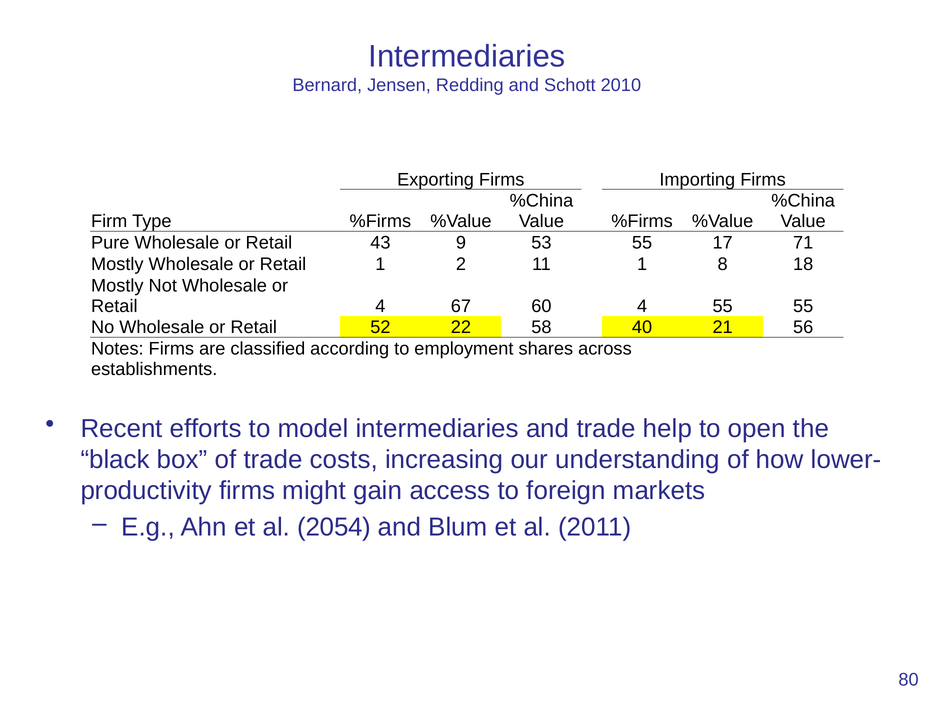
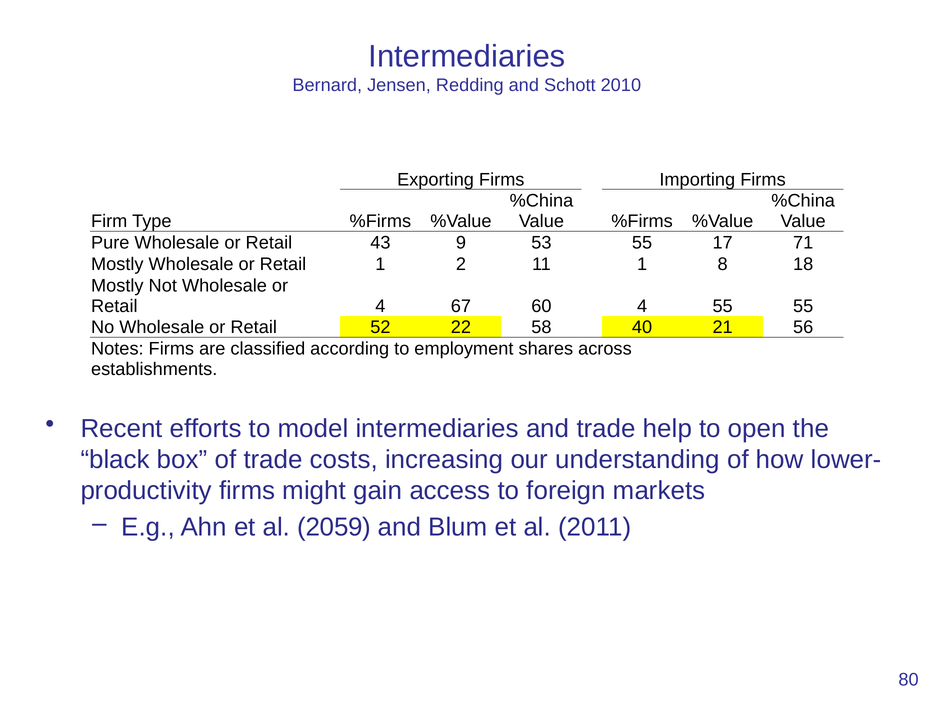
2054: 2054 -> 2059 (334, 527)
